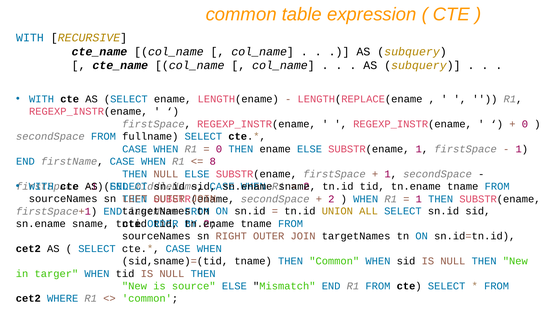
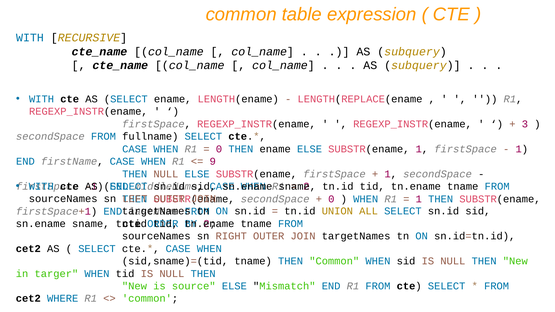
0: 0 -> 3 (525, 124)
8: 8 -> 9 (213, 162)
2: 2 -> 0 (331, 199)
